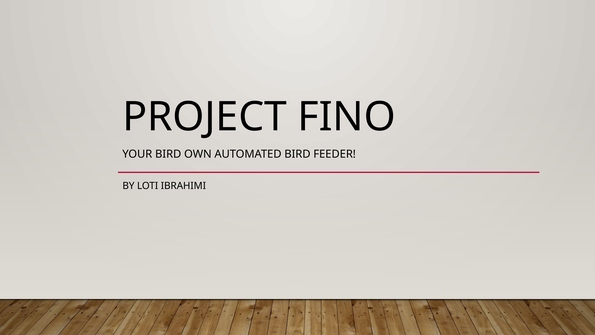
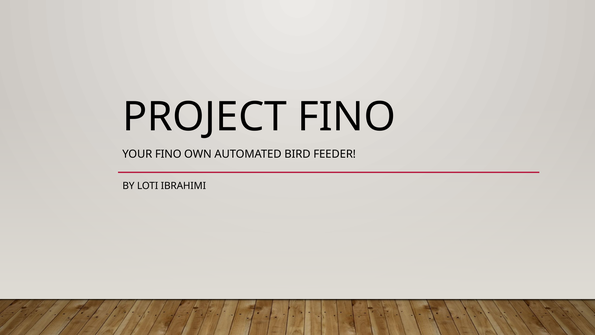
YOUR BIRD: BIRD -> FINO (168, 154)
